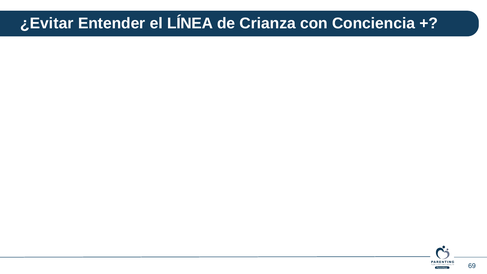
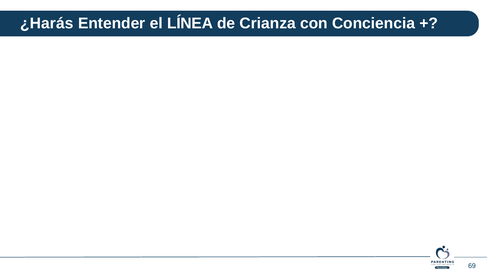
¿Evitar: ¿Evitar -> ¿Harás (47, 23)
